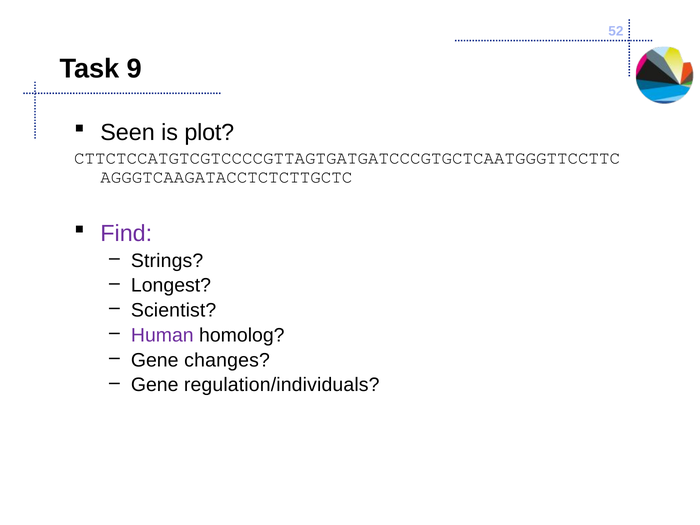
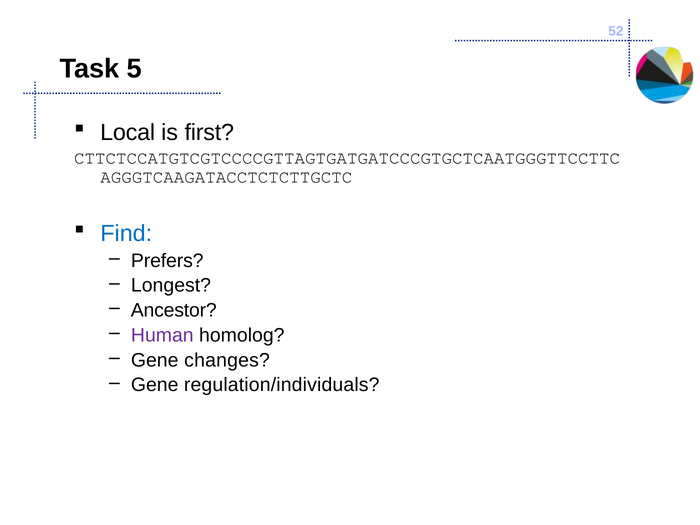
9: 9 -> 5 (134, 69)
Seen: Seen -> Local (128, 133)
plot: plot -> first (209, 133)
Find colour: purple -> blue (126, 234)
Strings: Strings -> Prefers (167, 261)
Scientist: Scientist -> Ancestor (174, 310)
